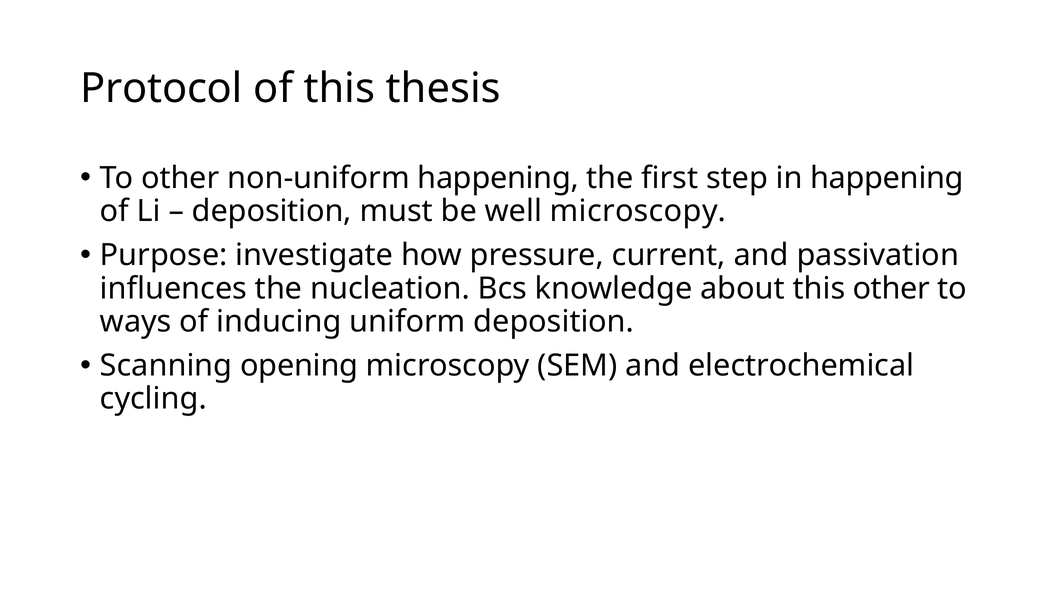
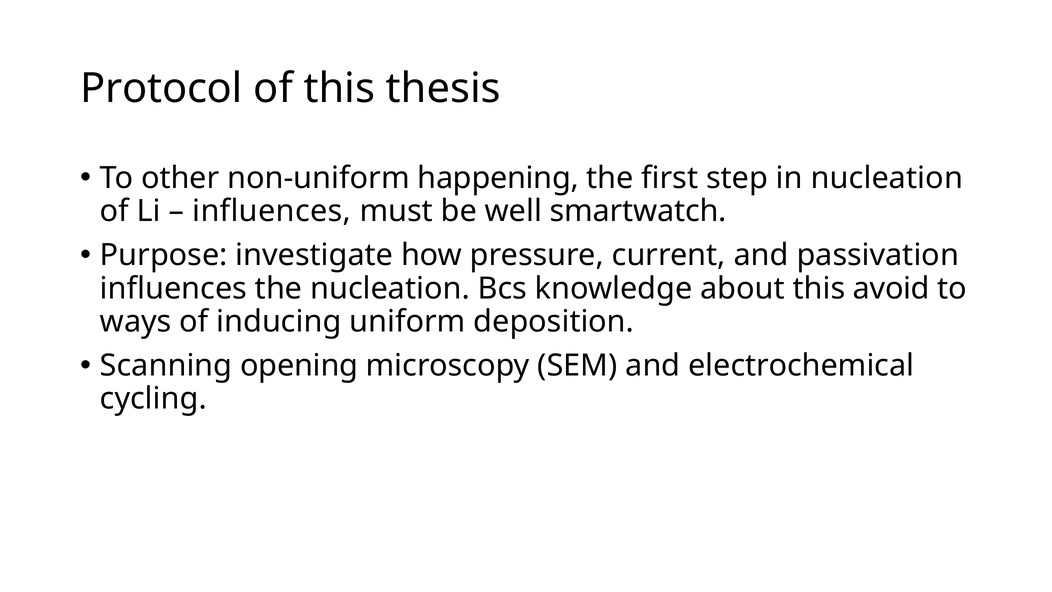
in happening: happening -> nucleation (887, 178)
deposition: deposition -> influences (272, 211)
well microscopy: microscopy -> smartwatch (638, 211)
this other: other -> avoid (891, 288)
